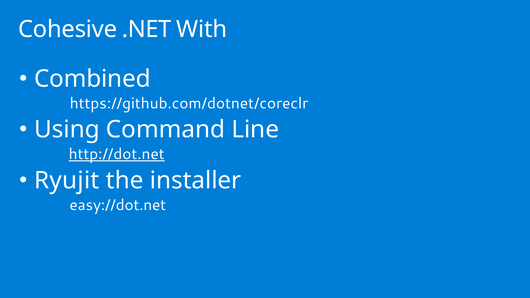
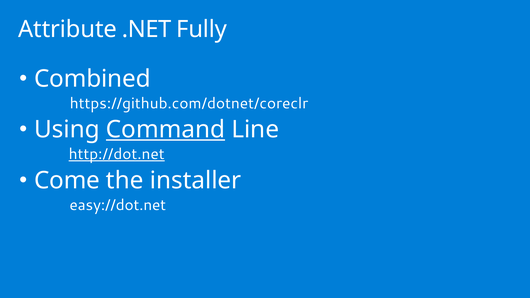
Cohesive: Cohesive -> Attribute (68, 29)
With: With -> Fully (202, 29)
Command underline: none -> present (166, 130)
Ryujit: Ryujit -> Come (67, 181)
